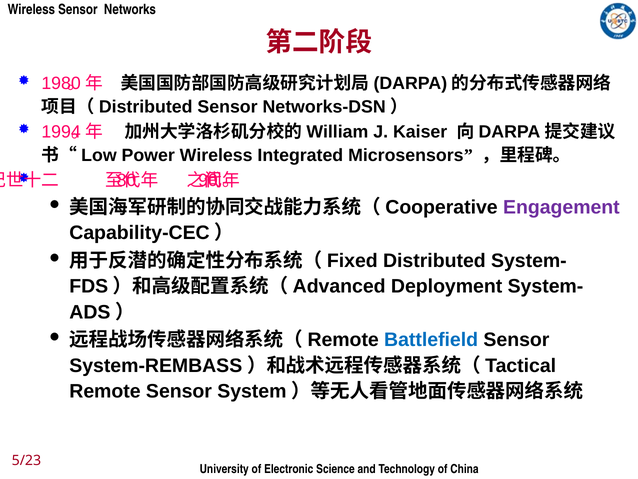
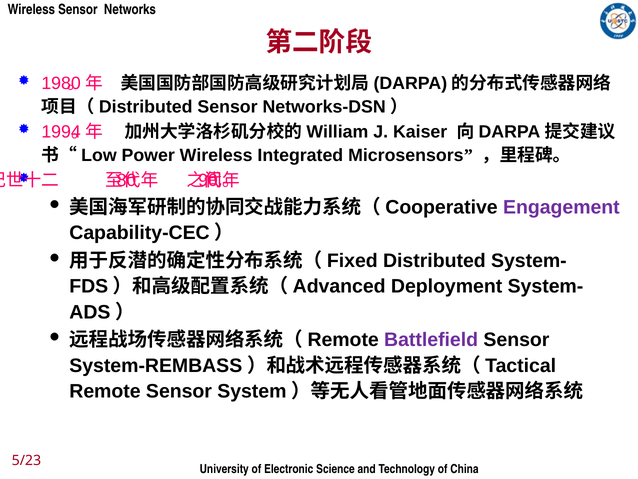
Battlefield colour: blue -> purple (431, 340)
